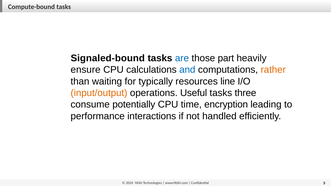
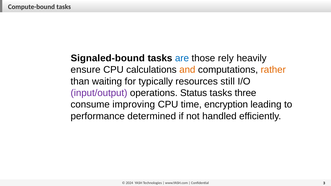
part: part -> rely (226, 58)
and colour: blue -> orange (187, 70)
line: line -> still (228, 81)
input/output colour: orange -> purple (99, 93)
Useful: Useful -> Status (194, 93)
potentially: potentially -> improving (134, 105)
interactions: interactions -> determined (152, 116)
